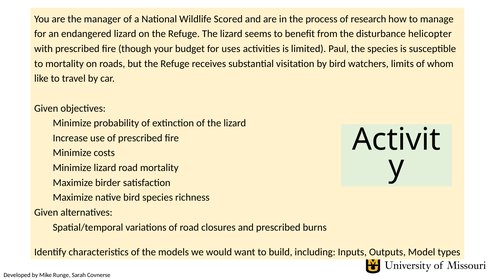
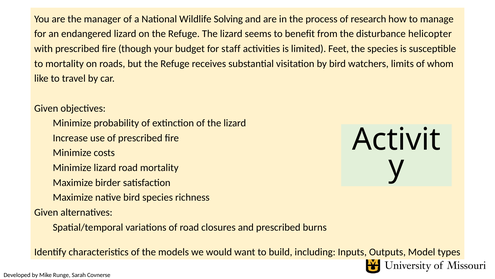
Scored: Scored -> Solving (228, 19)
uses: uses -> staff (231, 49)
Paul: Paul -> Feet (339, 49)
